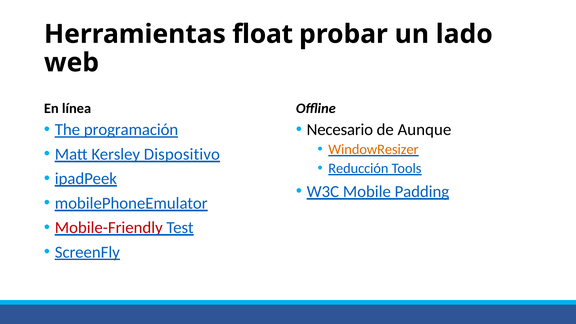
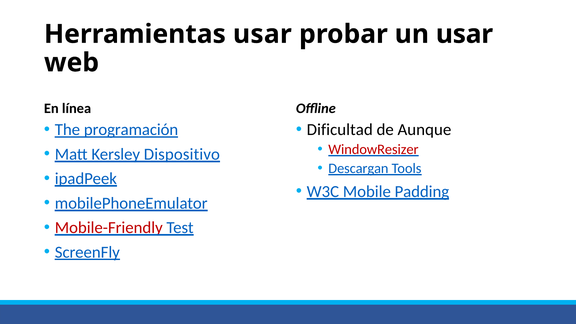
Herramientas float: float -> usar (262, 34)
un lado: lado -> usar (464, 34)
Necesario: Necesario -> Dificultad (340, 129)
WindowResizer colour: orange -> red (373, 150)
Reducción: Reducción -> Descargan (358, 168)
